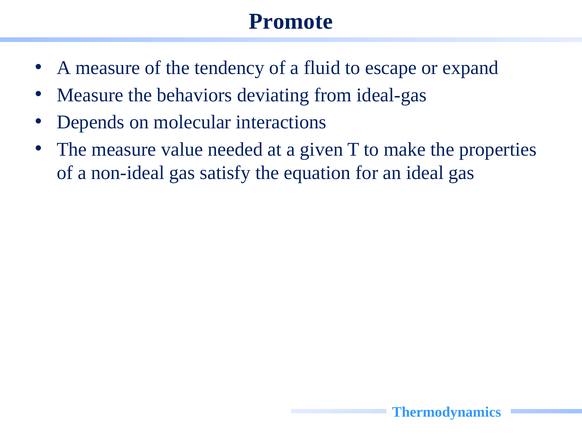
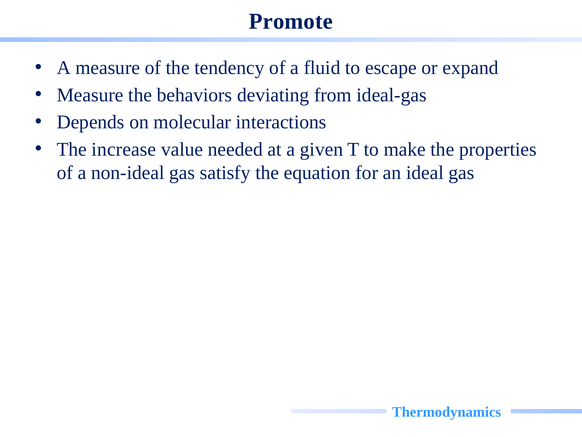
The measure: measure -> increase (124, 149)
